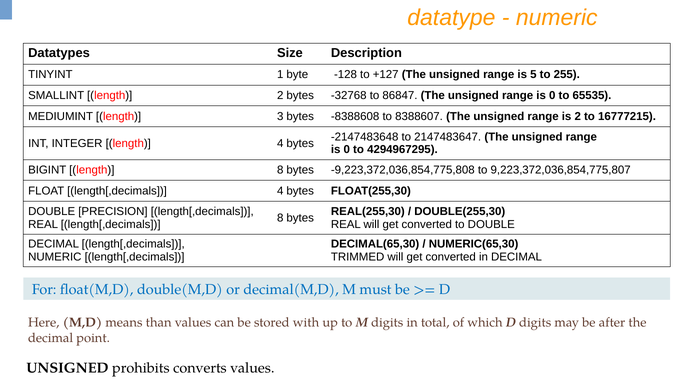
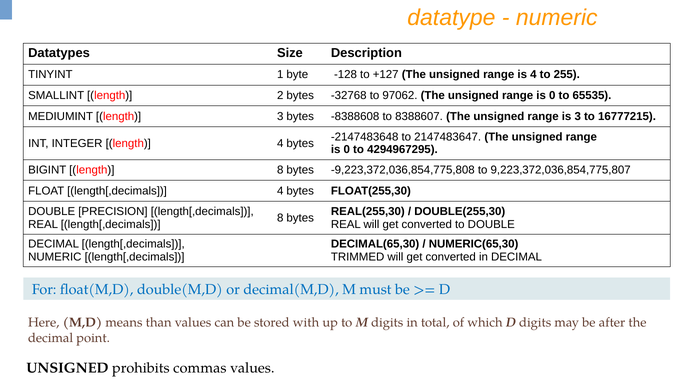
is 5: 5 -> 4 (533, 75)
86847: 86847 -> 97062 (400, 96)
is 2: 2 -> 3 (578, 117)
converts: converts -> commas (200, 369)
